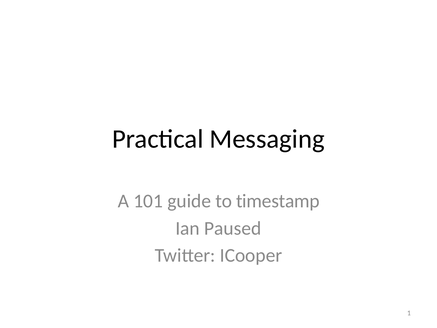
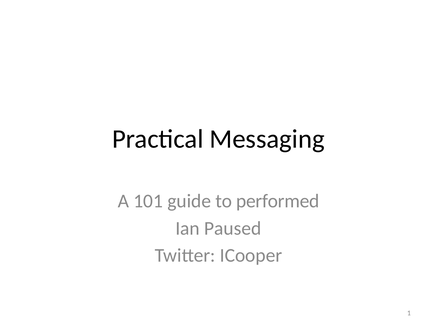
timestamp: timestamp -> performed (278, 201)
